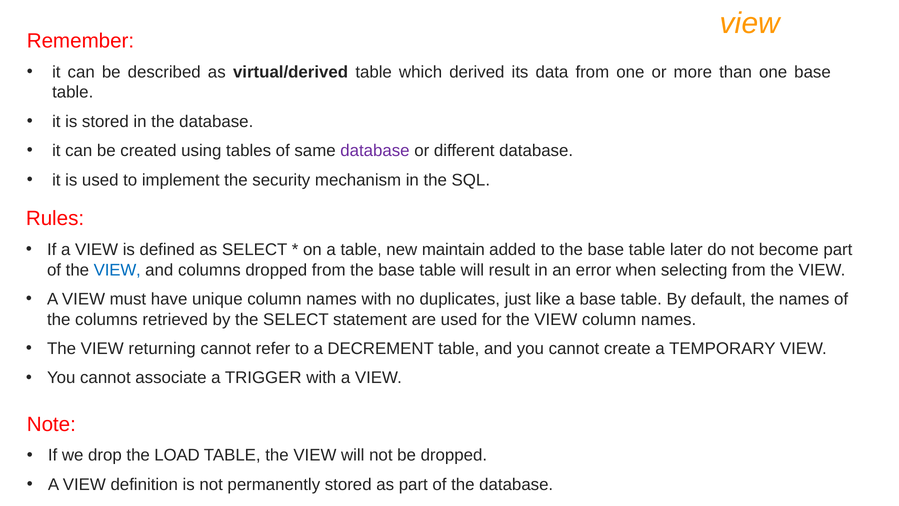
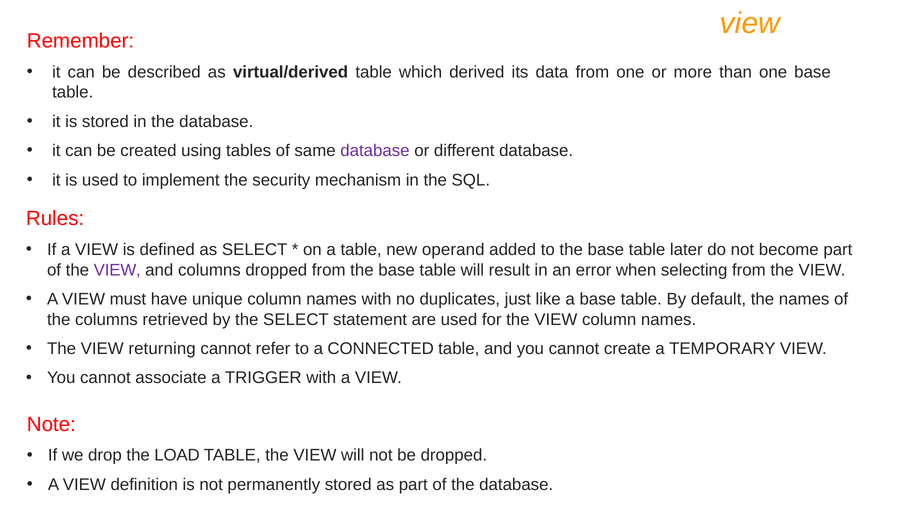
maintain: maintain -> operand (453, 250)
VIEW colour: blue -> purple (117, 270)
DECREMENT: DECREMENT -> CONNECTED (381, 348)
